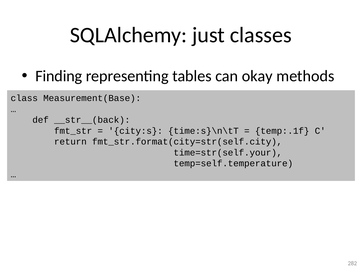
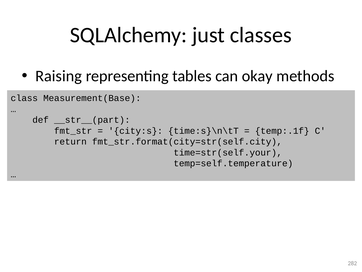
Finding: Finding -> Raising (59, 76)
__str__(back: __str__(back -> __str__(part (92, 120)
